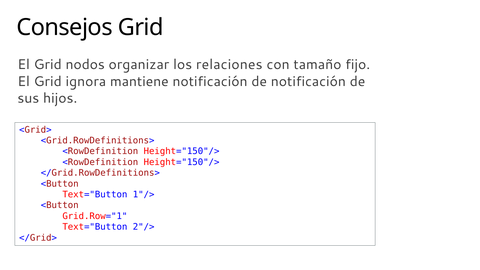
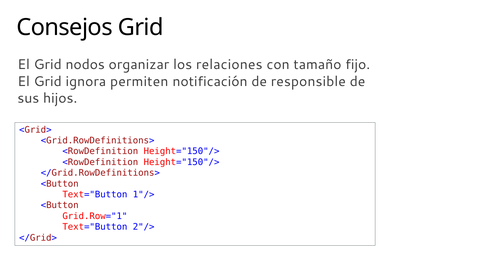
mantiene: mantiene -> permiten (139, 81)
de notificación: notificación -> responsible (308, 81)
